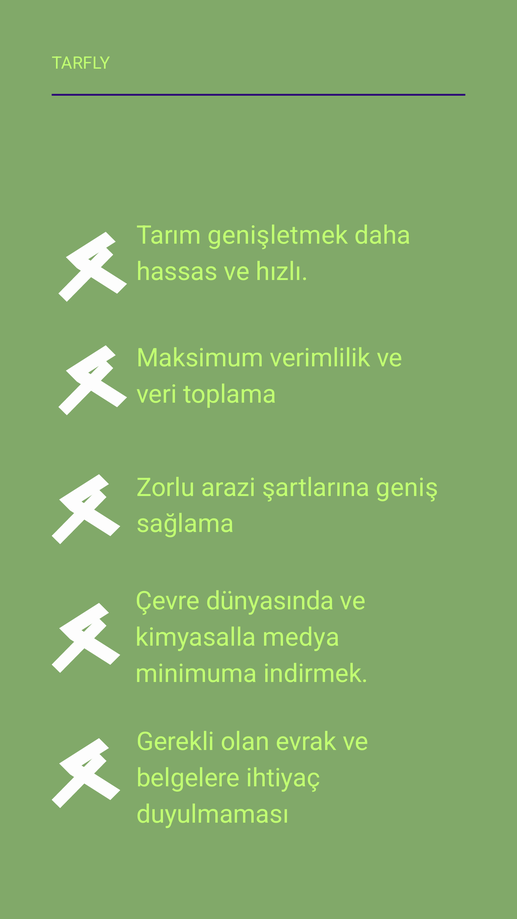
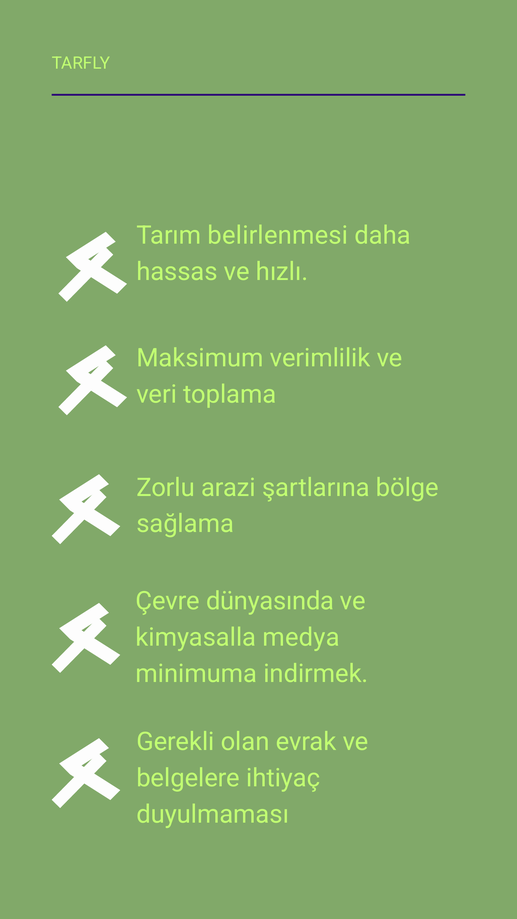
genişletmek: genişletmek -> belirlenmesi (278, 236)
geniş: geniş -> bölge (407, 488)
